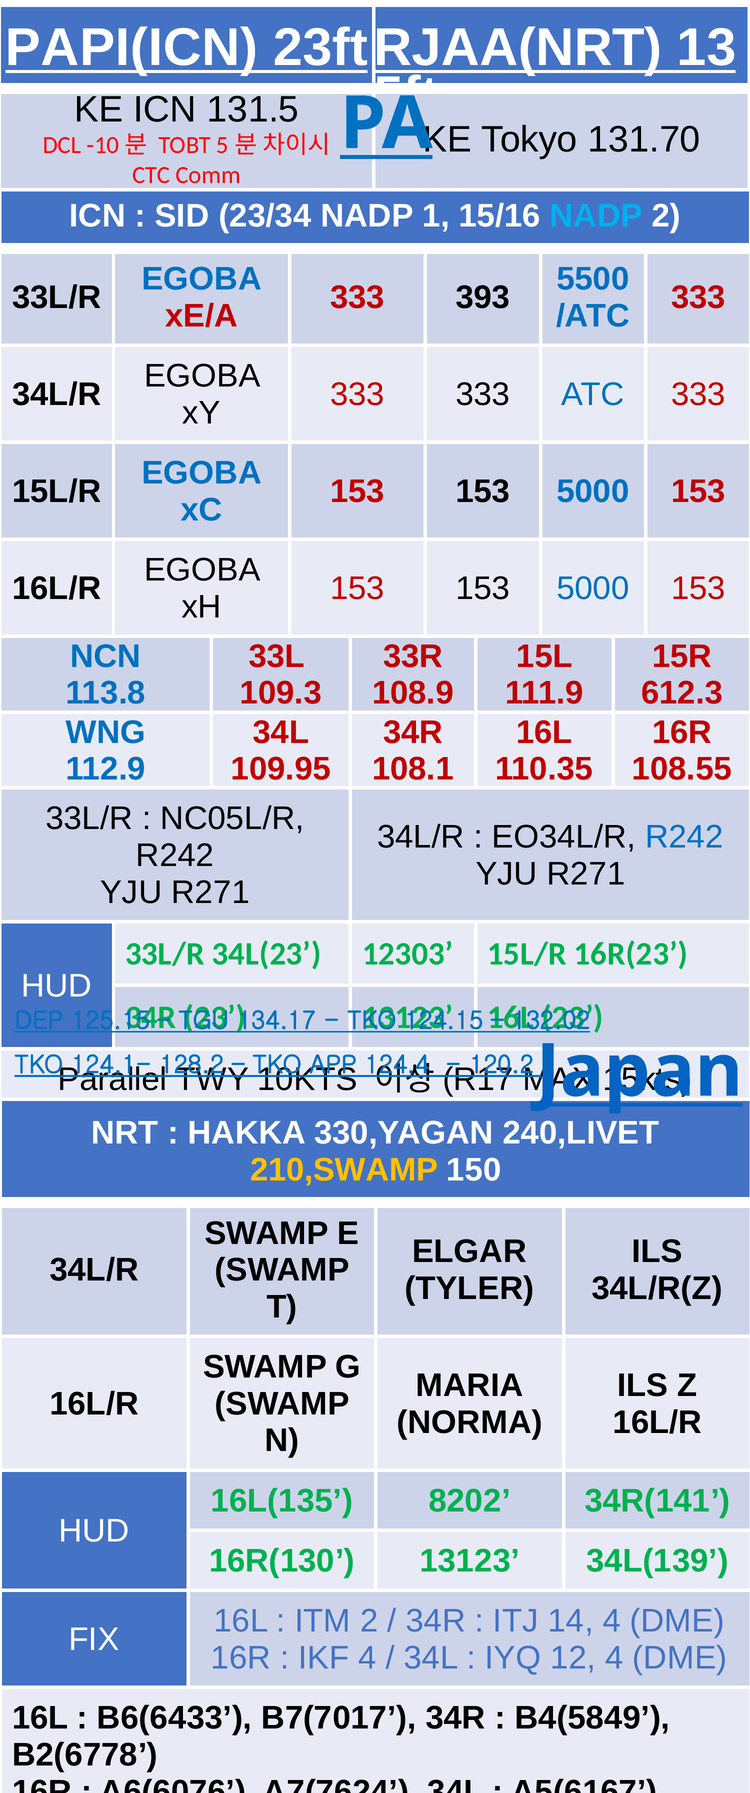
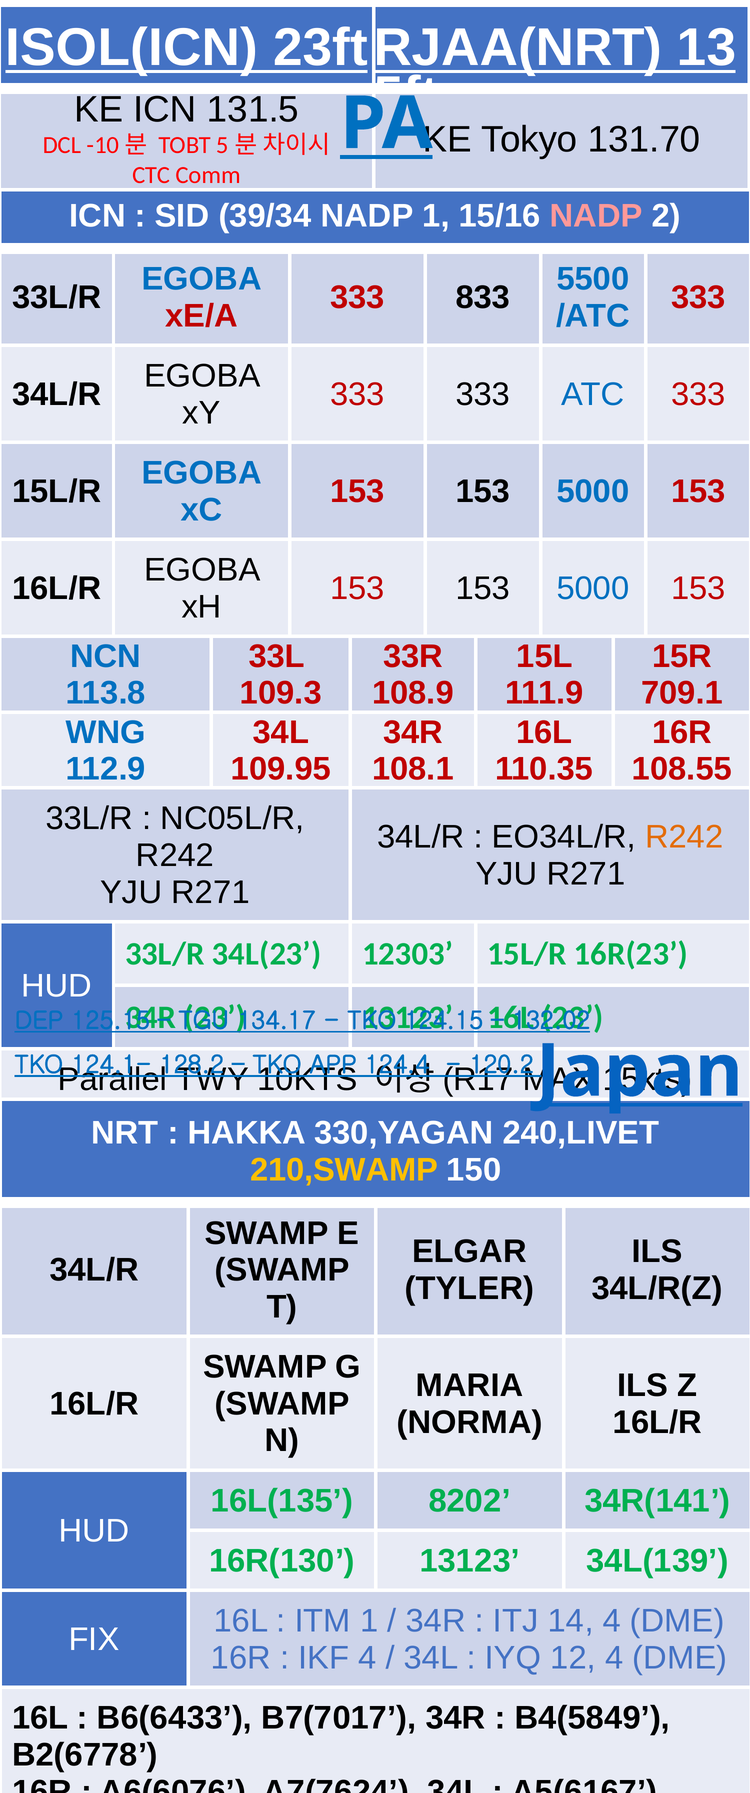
PAPI(ICN: PAPI(ICN -> ISOL(ICN (132, 48)
23/34: 23/34 -> 39/34 (265, 216)
NADP colour: light blue -> pink (596, 216)
393: 393 -> 833 (483, 298)
612.3: 612.3 -> 709.1 (682, 694)
R242 colour: blue -> orange (684, 838)
ITM 2: 2 -> 1 (369, 1622)
